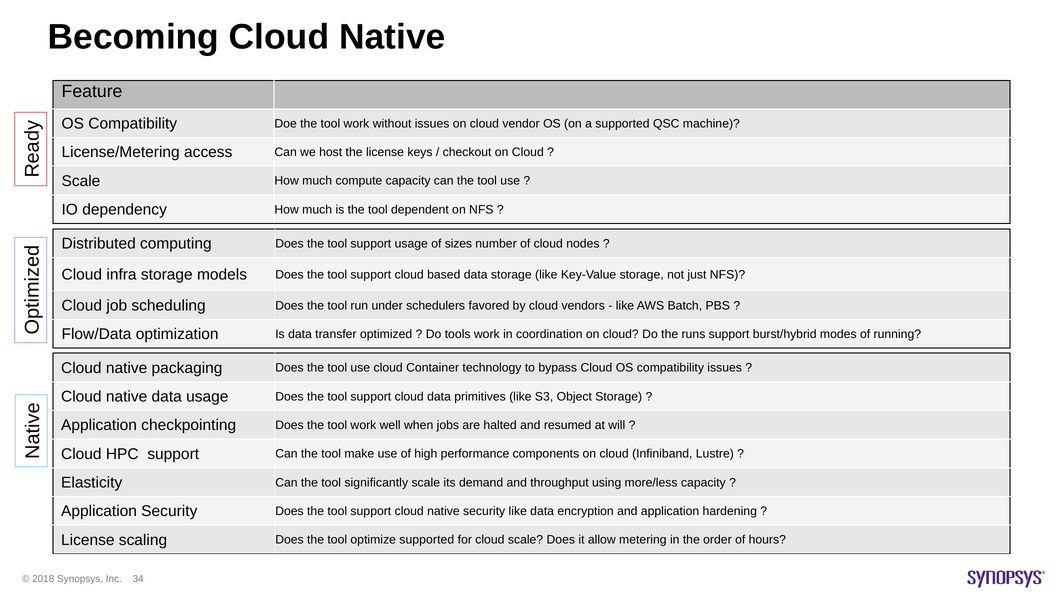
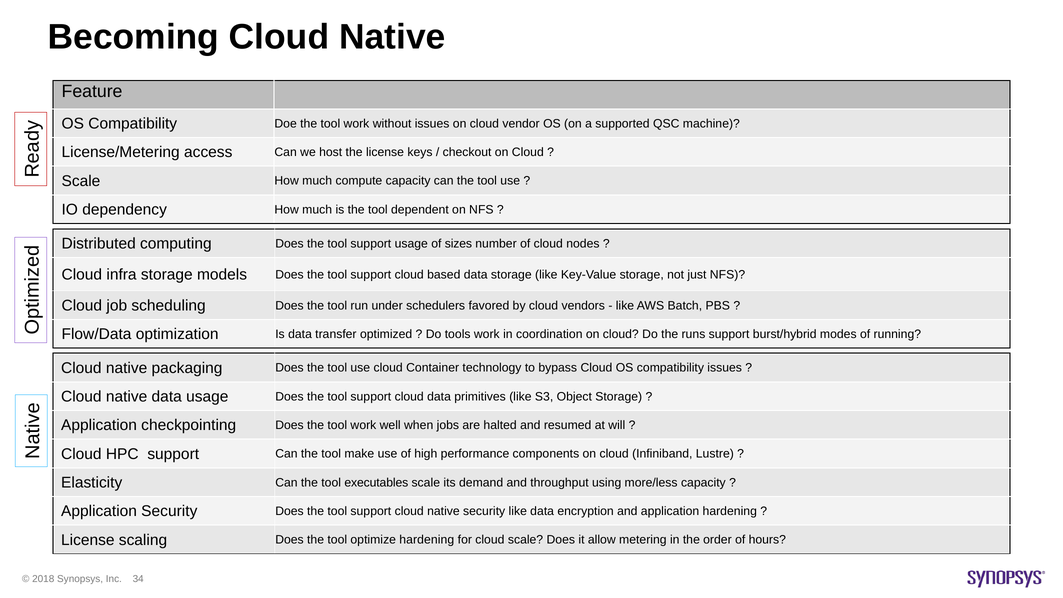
significantly: significantly -> executables (376, 483)
optimize supported: supported -> hardening (427, 540)
